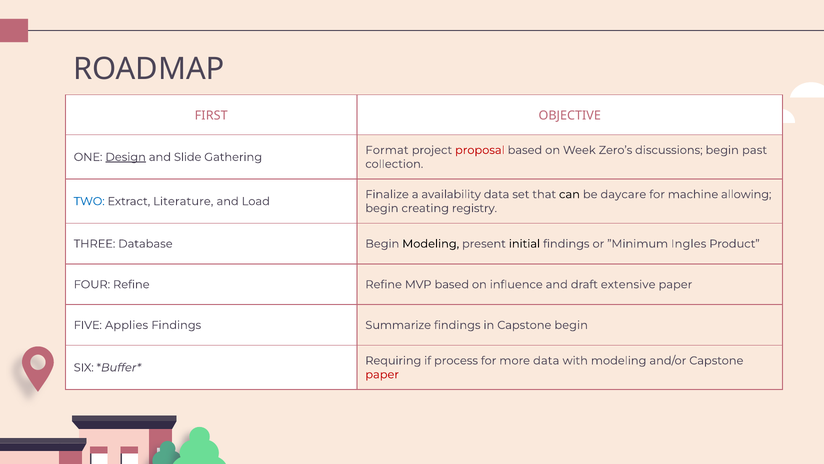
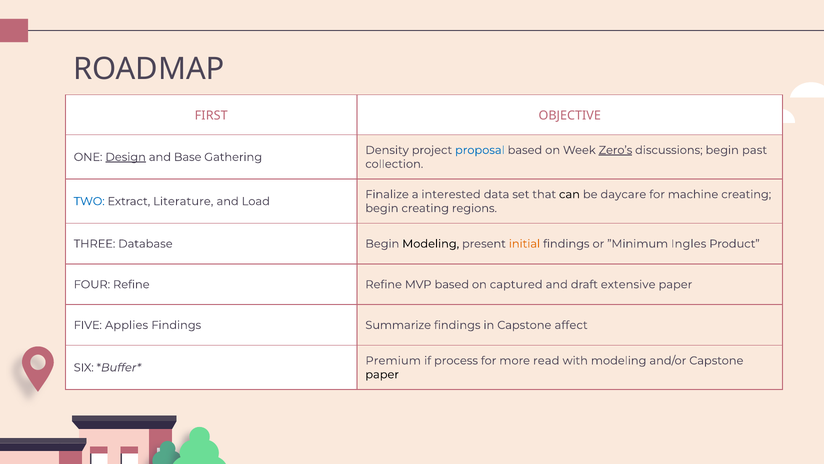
Format: Format -> Density (387, 150)
proposal colour: red -> blue (480, 150)
Zero’s underline: none -> present (615, 150)
Slide: Slide -> Base (188, 157)
availability: availability -> interested (451, 194)
machine allowing: allowing -> creating (746, 194)
registry: registry -> regions (474, 208)
initial colour: black -> orange (524, 244)
influence: influence -> captured (516, 284)
Capstone begin: begin -> affect (571, 325)
Requiring: Requiring -> Premium (393, 360)
more data: data -> read (546, 360)
paper colour: red -> black (382, 374)
